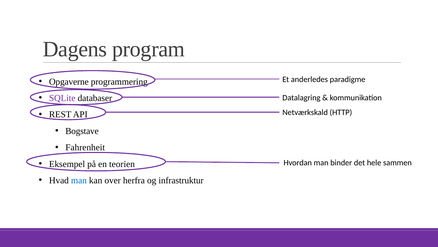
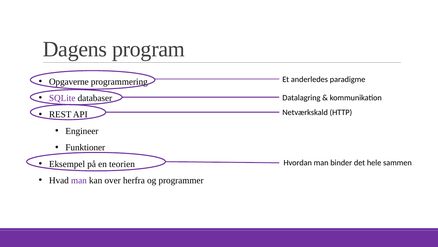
Bogstave: Bogstave -> Engineer (82, 131)
Fahrenheit: Fahrenheit -> Funktioner (85, 147)
man colour: blue -> purple (79, 180)
infrastruktur: infrastruktur -> programmer (181, 180)
